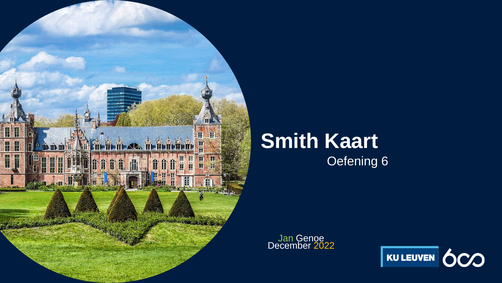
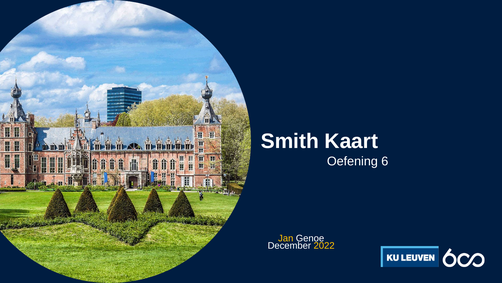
Jan colour: light green -> yellow (286, 238)
